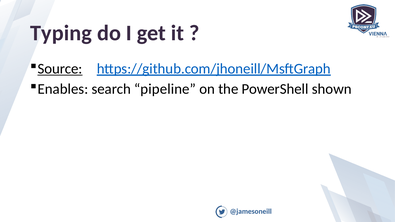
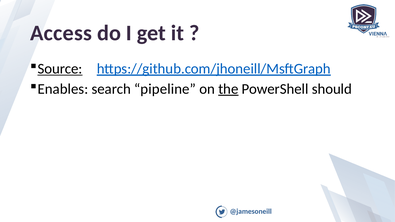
Typing: Typing -> Access (61, 33)
the underline: none -> present (228, 89)
shown: shown -> should (332, 89)
